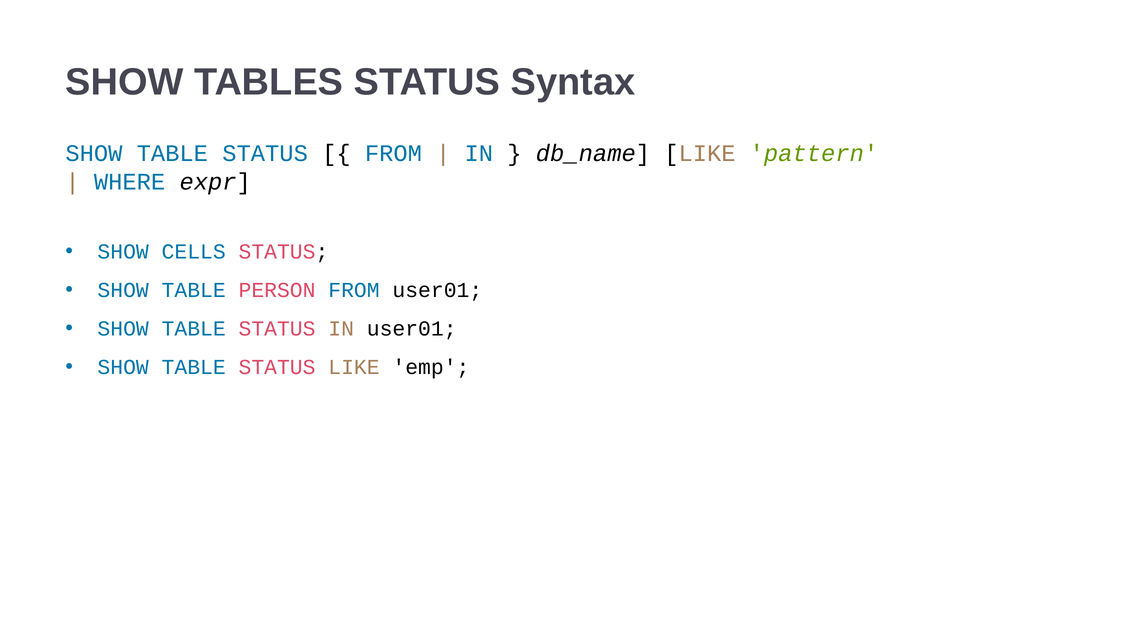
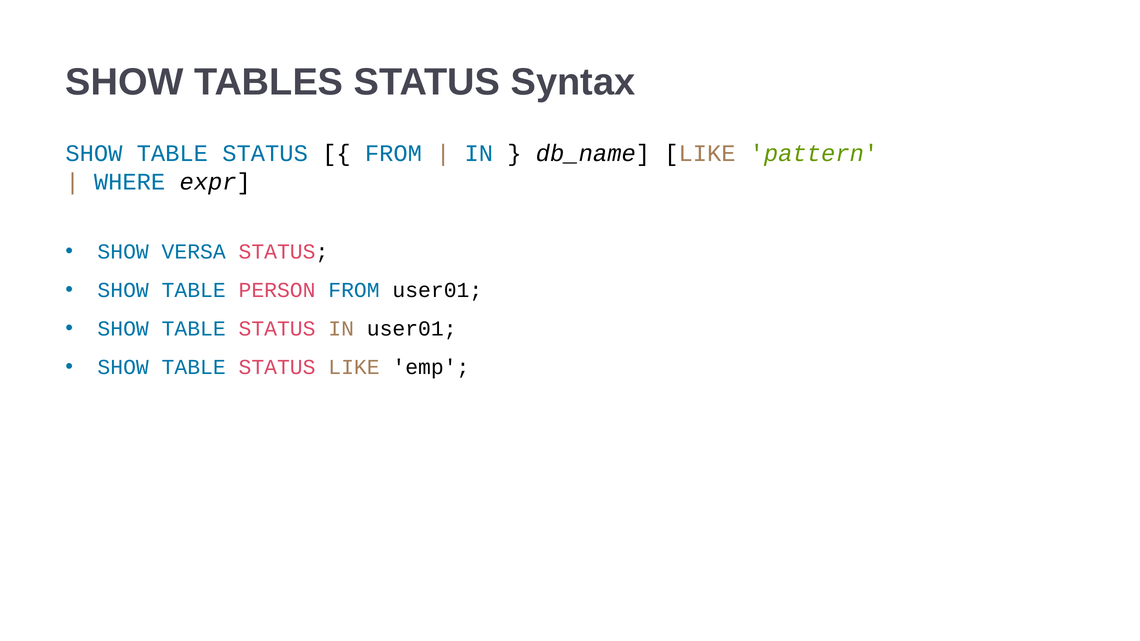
CELLS: CELLS -> VERSA (194, 252)
